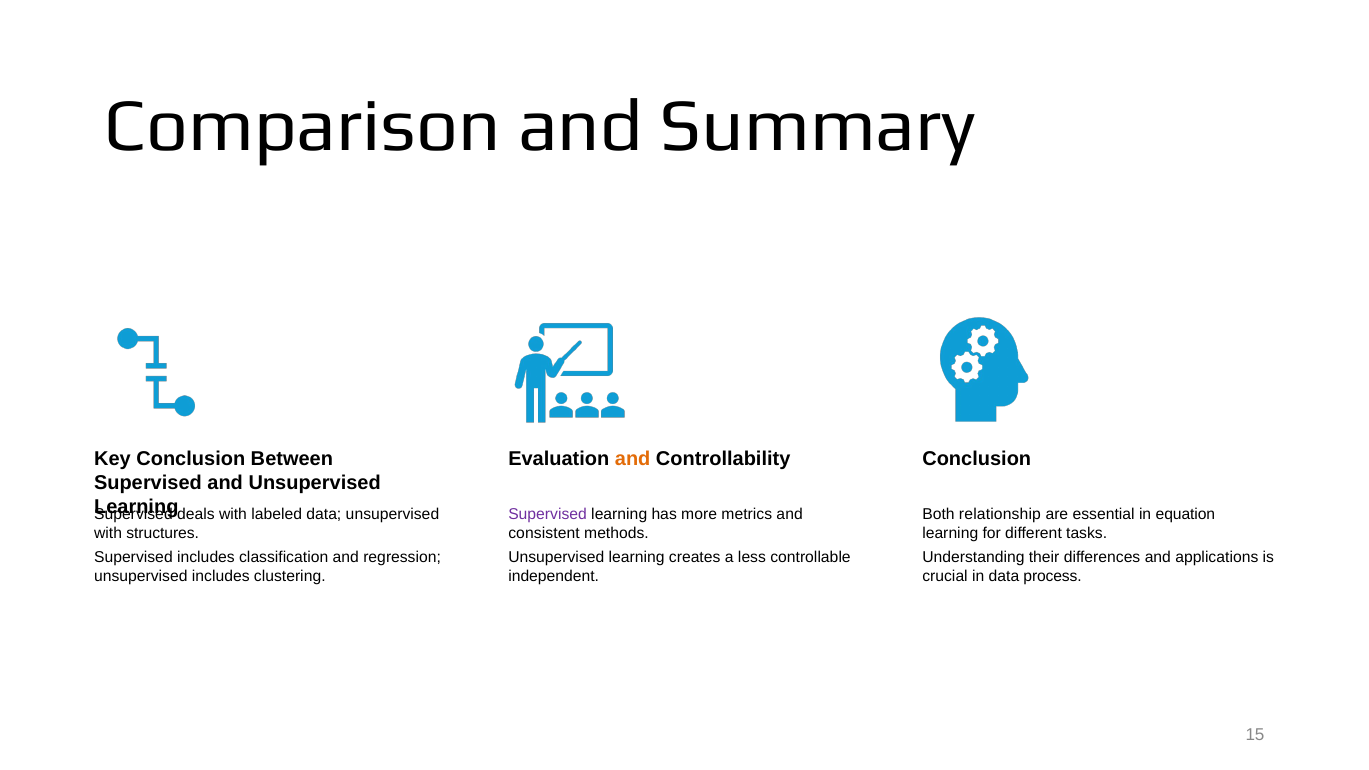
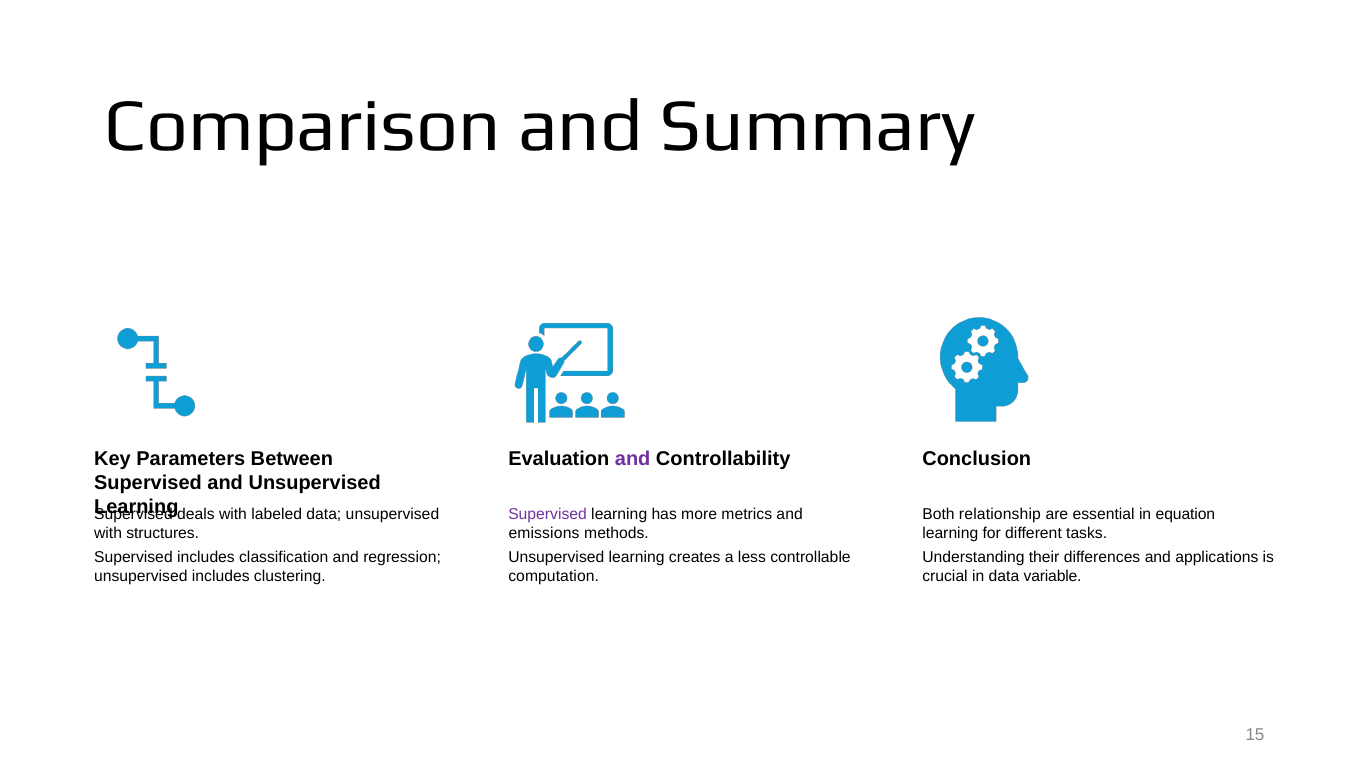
Key Conclusion: Conclusion -> Parameters (191, 459)
and colour: orange -> purple (633, 459)
consistent: consistent -> emissions (544, 533)
independent: independent -> computation (554, 577)
process: process -> variable (1053, 577)
